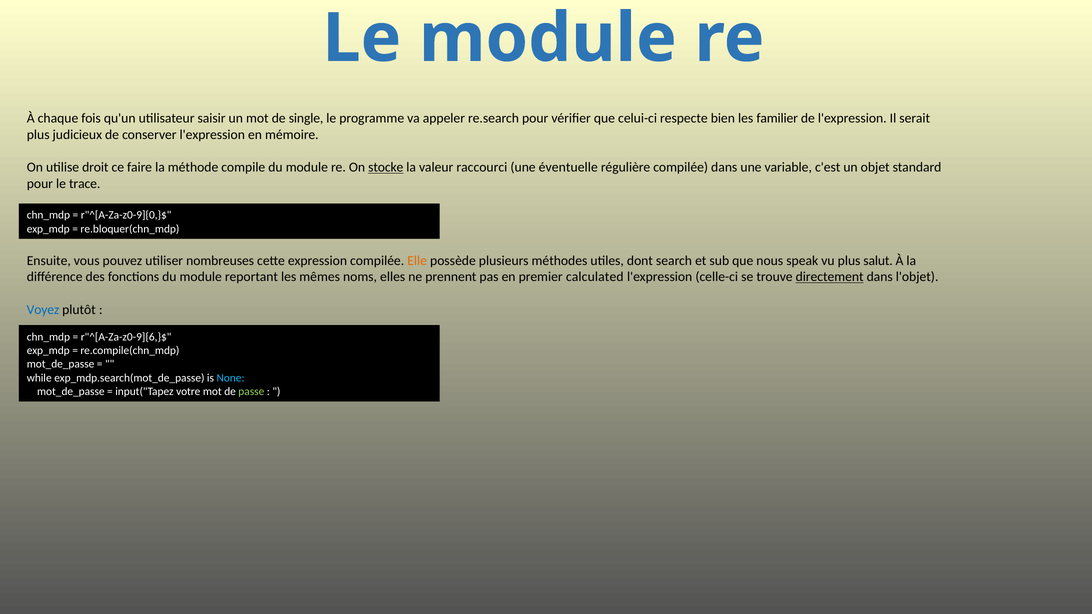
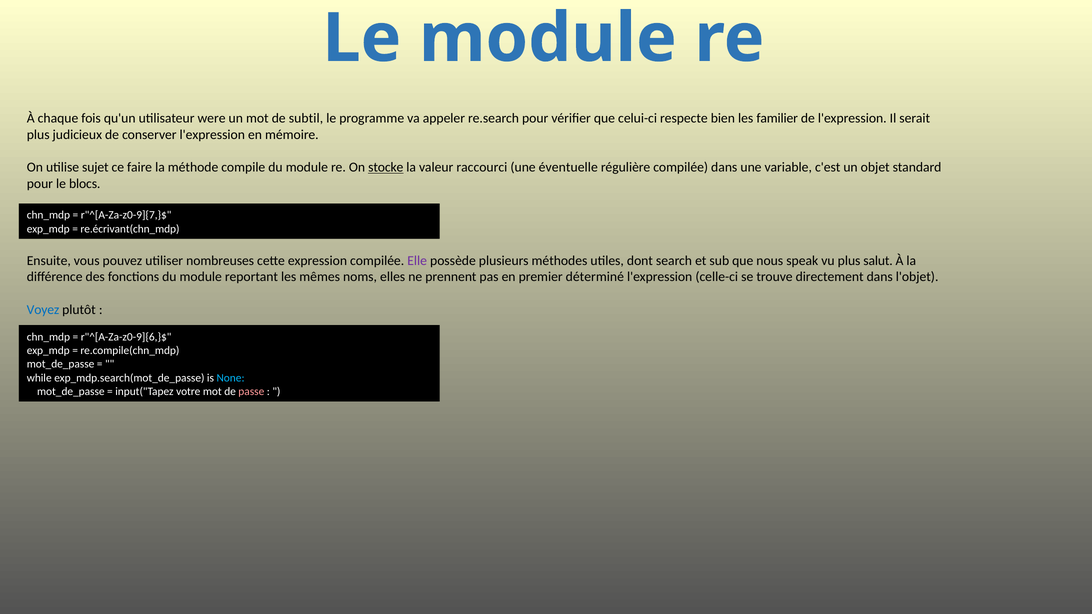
saisir: saisir -> were (212, 118)
single: single -> subtil (306, 118)
droit: droit -> sujet (95, 167)
trace: trace -> blocs (85, 184)
r"^[A-Za-z0-9]{0,}$: r"^[A-Za-z0-9]{0,}$ -> r"^[A-Za-z0-9]{7,}$ (126, 215)
re.bloquer(chn_mdp: re.bloquer(chn_mdp -> re.écrivant(chn_mdp (130, 229)
Elle colour: orange -> purple (417, 261)
calculated: calculated -> déterminé (595, 277)
directement underline: present -> none (830, 277)
passe colour: light green -> pink (251, 392)
